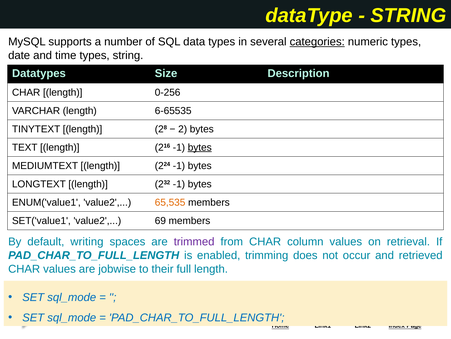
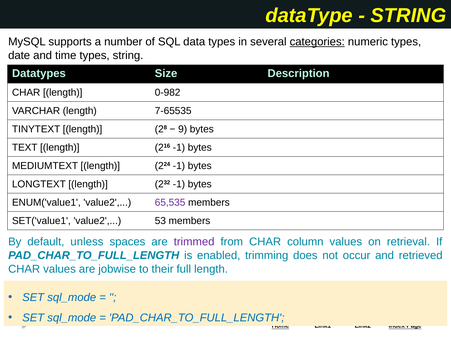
0-256: 0-256 -> 0-982 (168, 92)
6-65535: 6-65535 -> 7-65535 (173, 111)
2: 2 -> 9 (183, 129)
bytes underline: present -> none (200, 147)
65,535 colour: orange -> purple (170, 202)
69: 69 -> 53 (160, 220)
writing: writing -> unless (87, 241)
